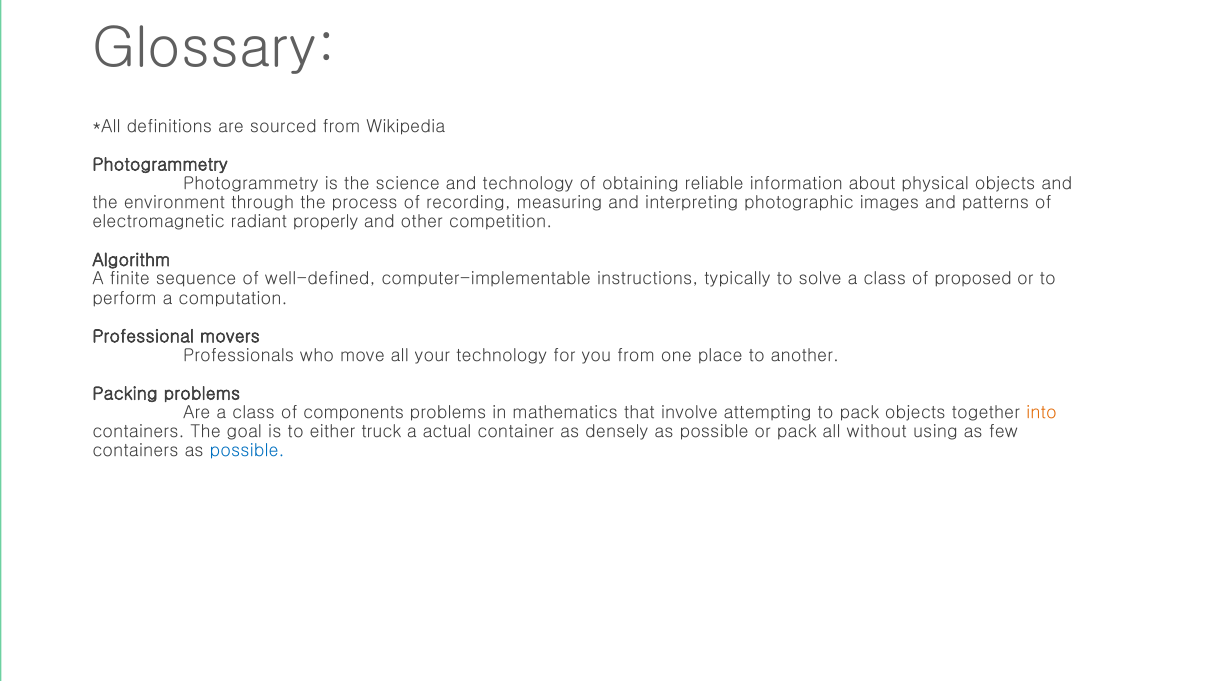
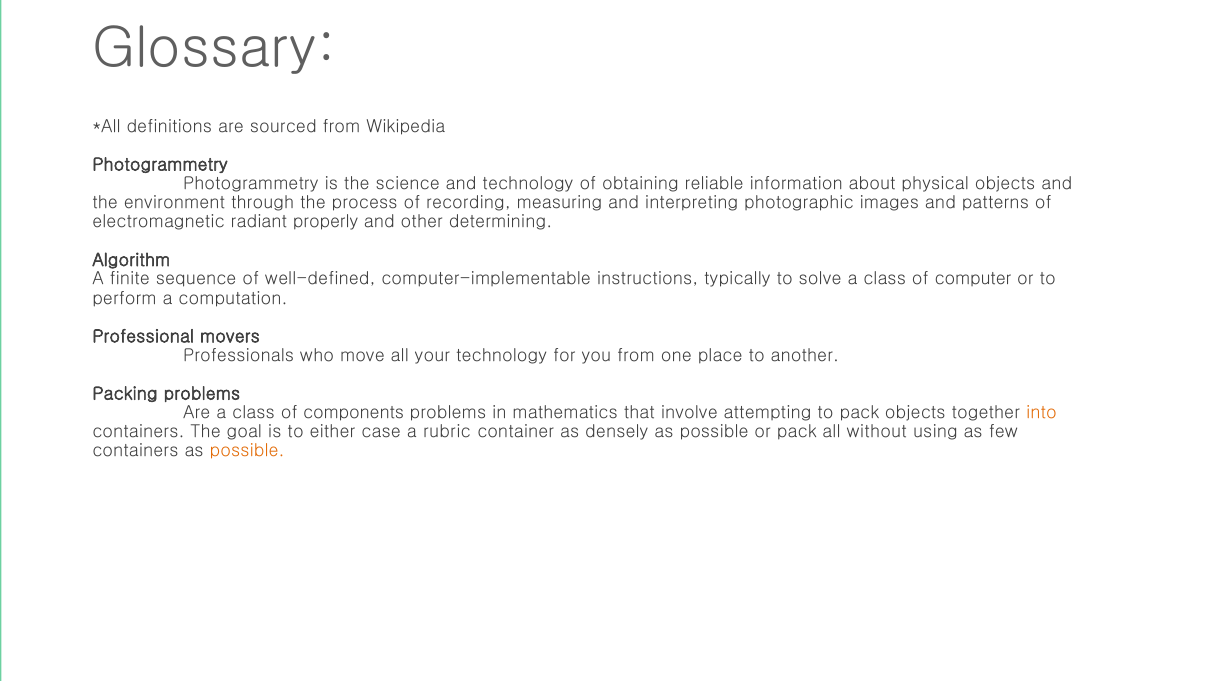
competition: competition -> determining (501, 222)
proposed: proposed -> computer (973, 279)
truck: truck -> case (381, 432)
actual: actual -> rubric (447, 432)
possible colour: blue -> orange (247, 451)
